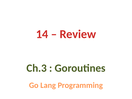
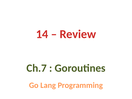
Ch.3: Ch.3 -> Ch.7 (37, 68)
